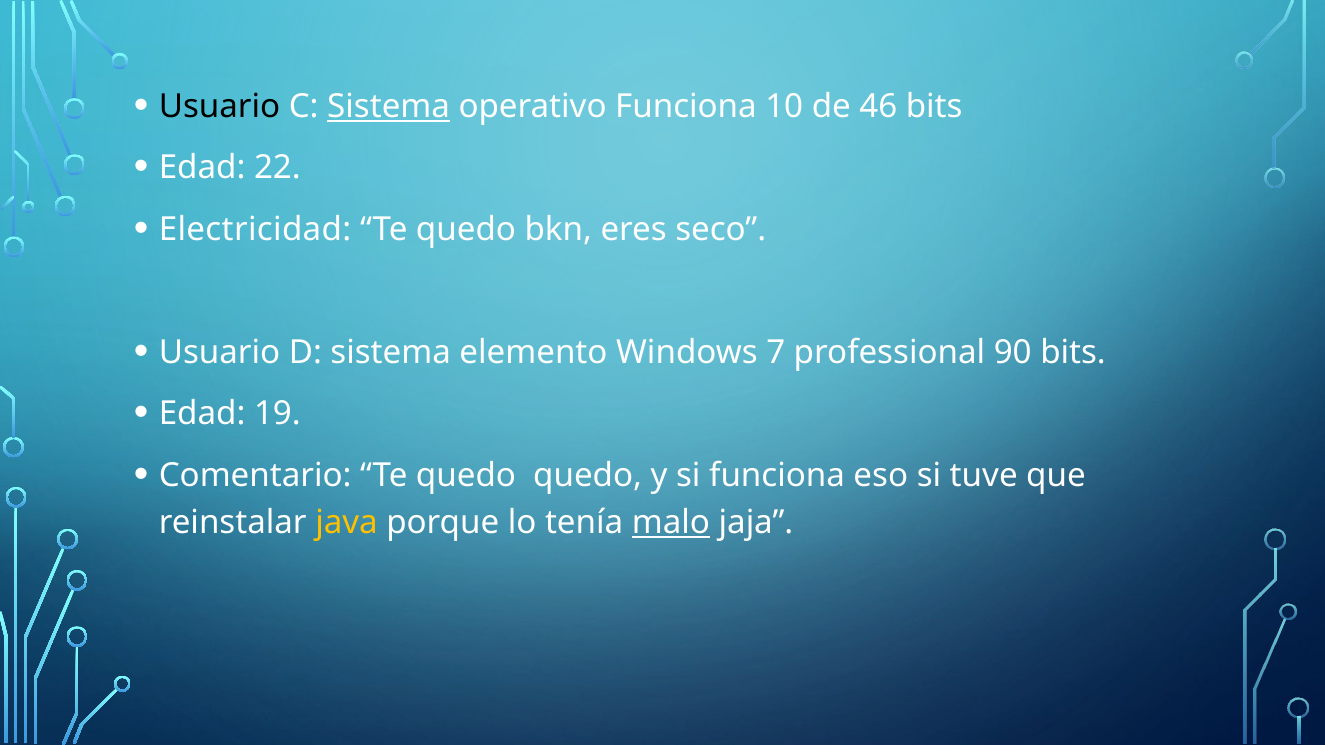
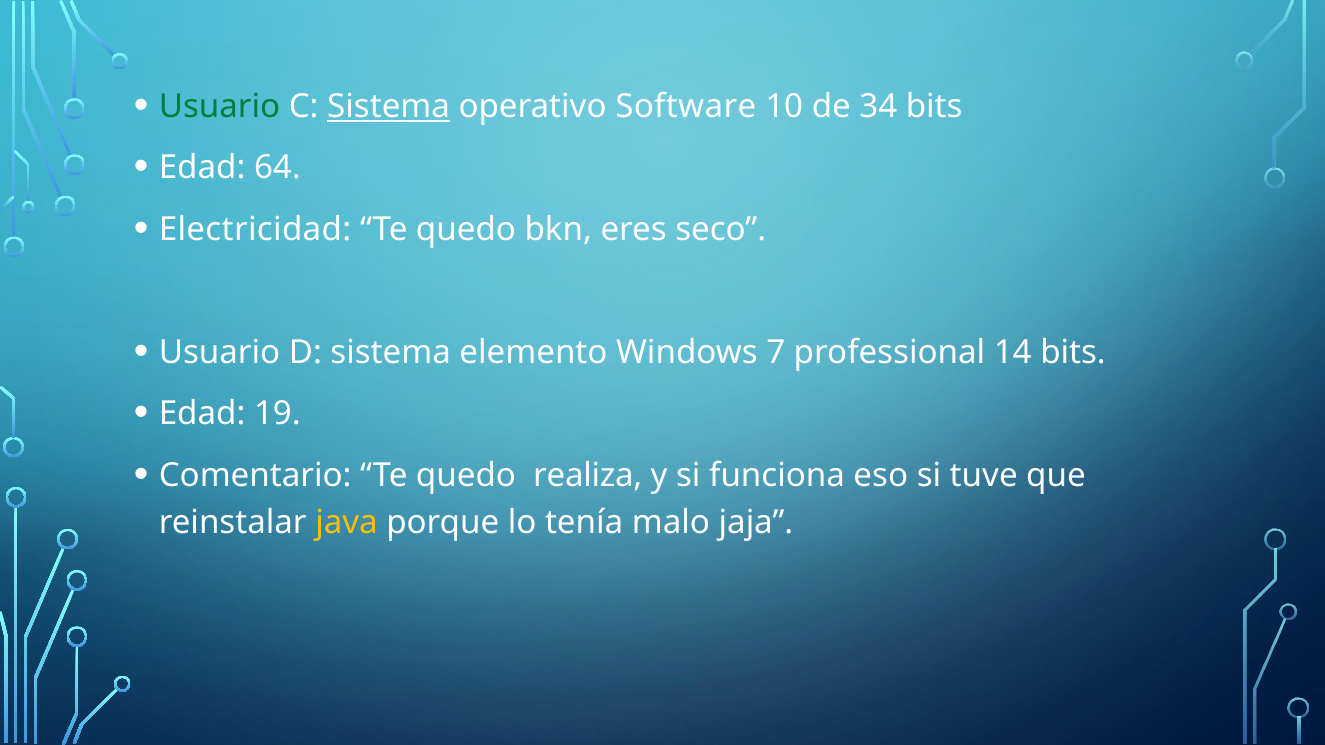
Usuario colour: black -> green (220, 107)
operativo Funciona: Funciona -> Software (686, 107)
46: 46 -> 34 (878, 107)
22: 22 -> 64 (277, 168)
90: 90 -> 14 (1013, 353)
quedo quedo: quedo -> realiza (588, 476)
malo underline: present -> none (671, 523)
